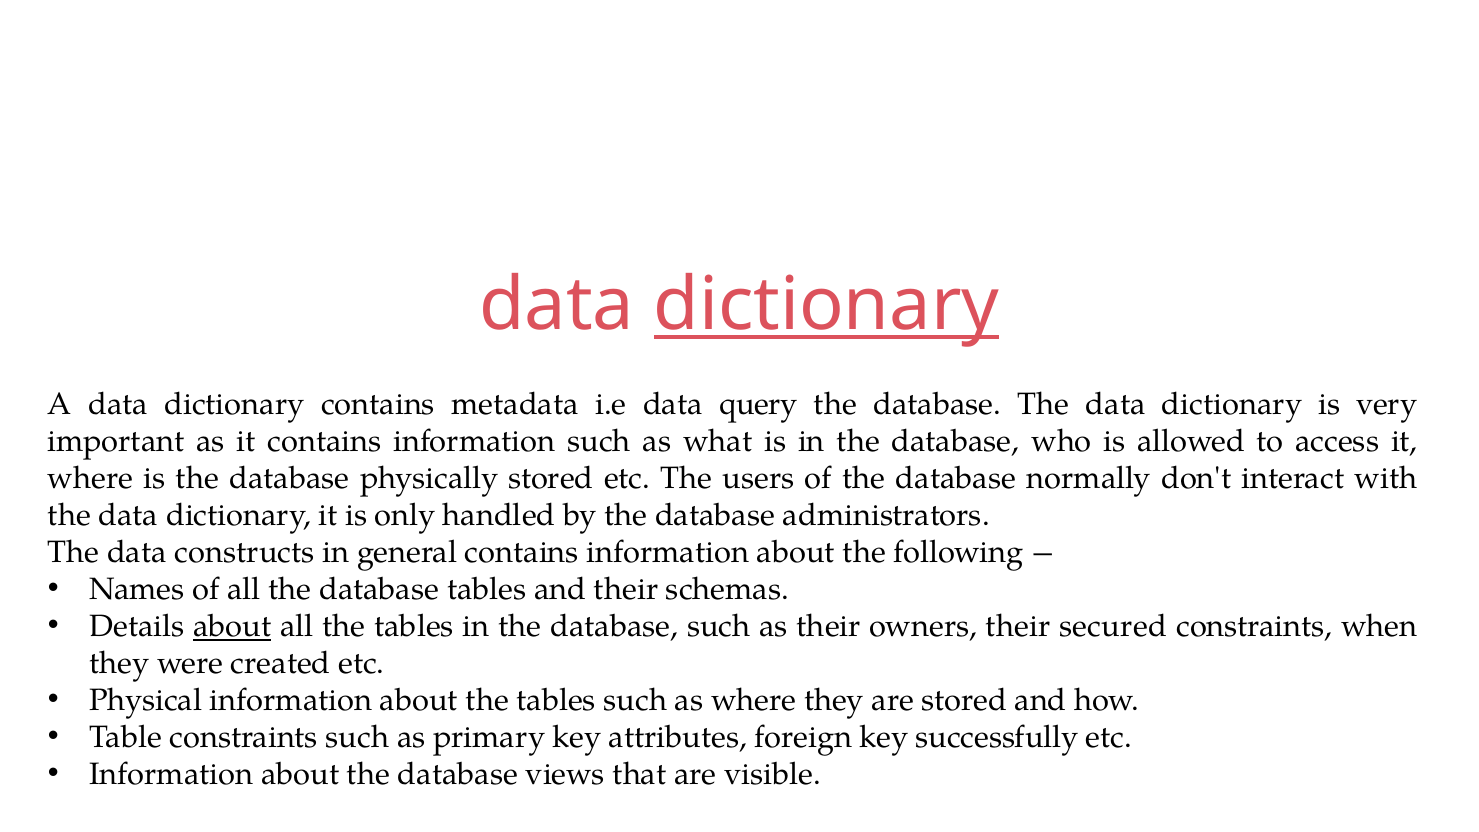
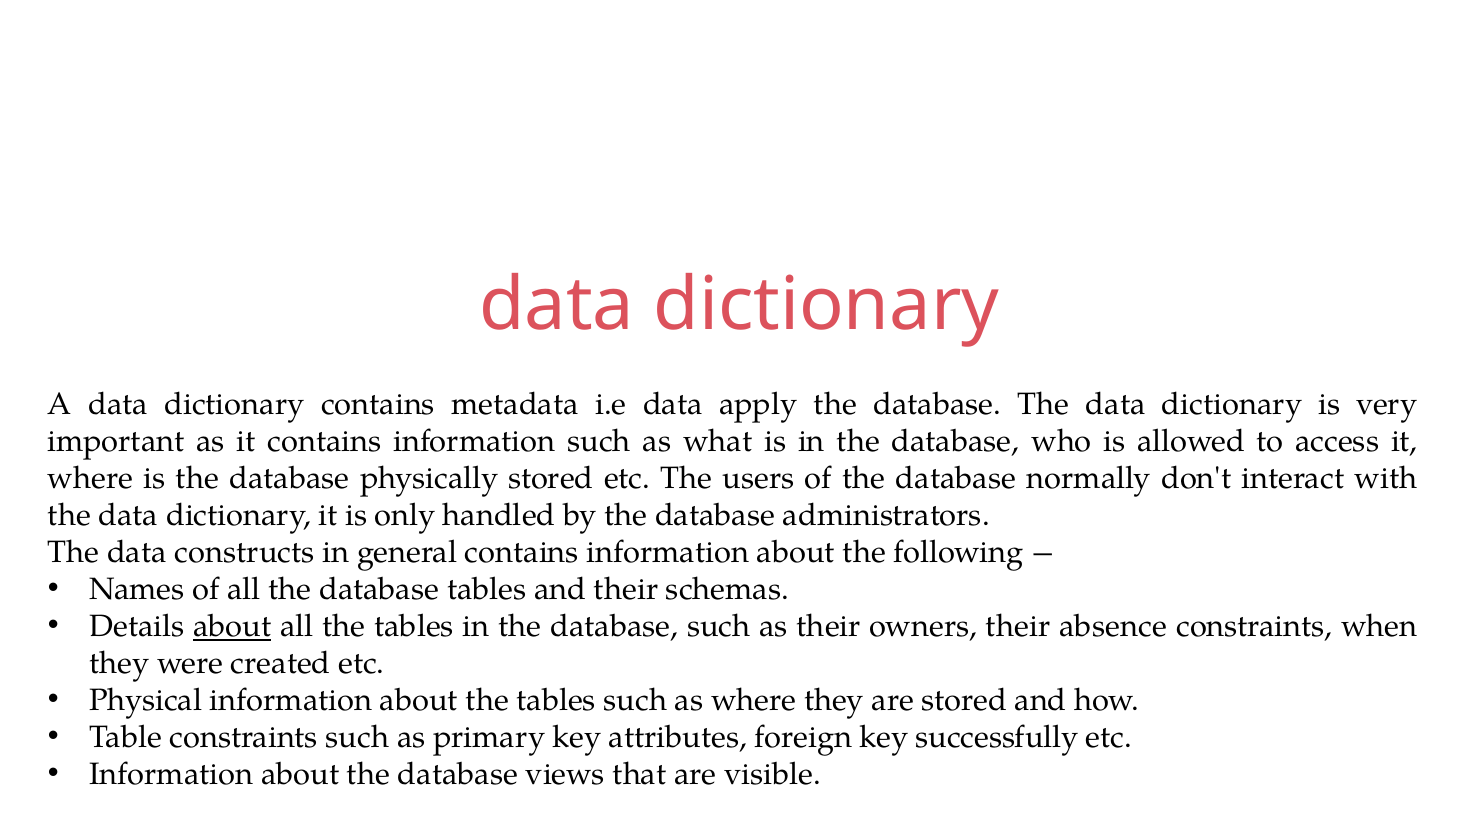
dictionary underline: present -> none (826, 305)
query: query -> apply (758, 405)
secured: secured -> absence (1113, 626)
